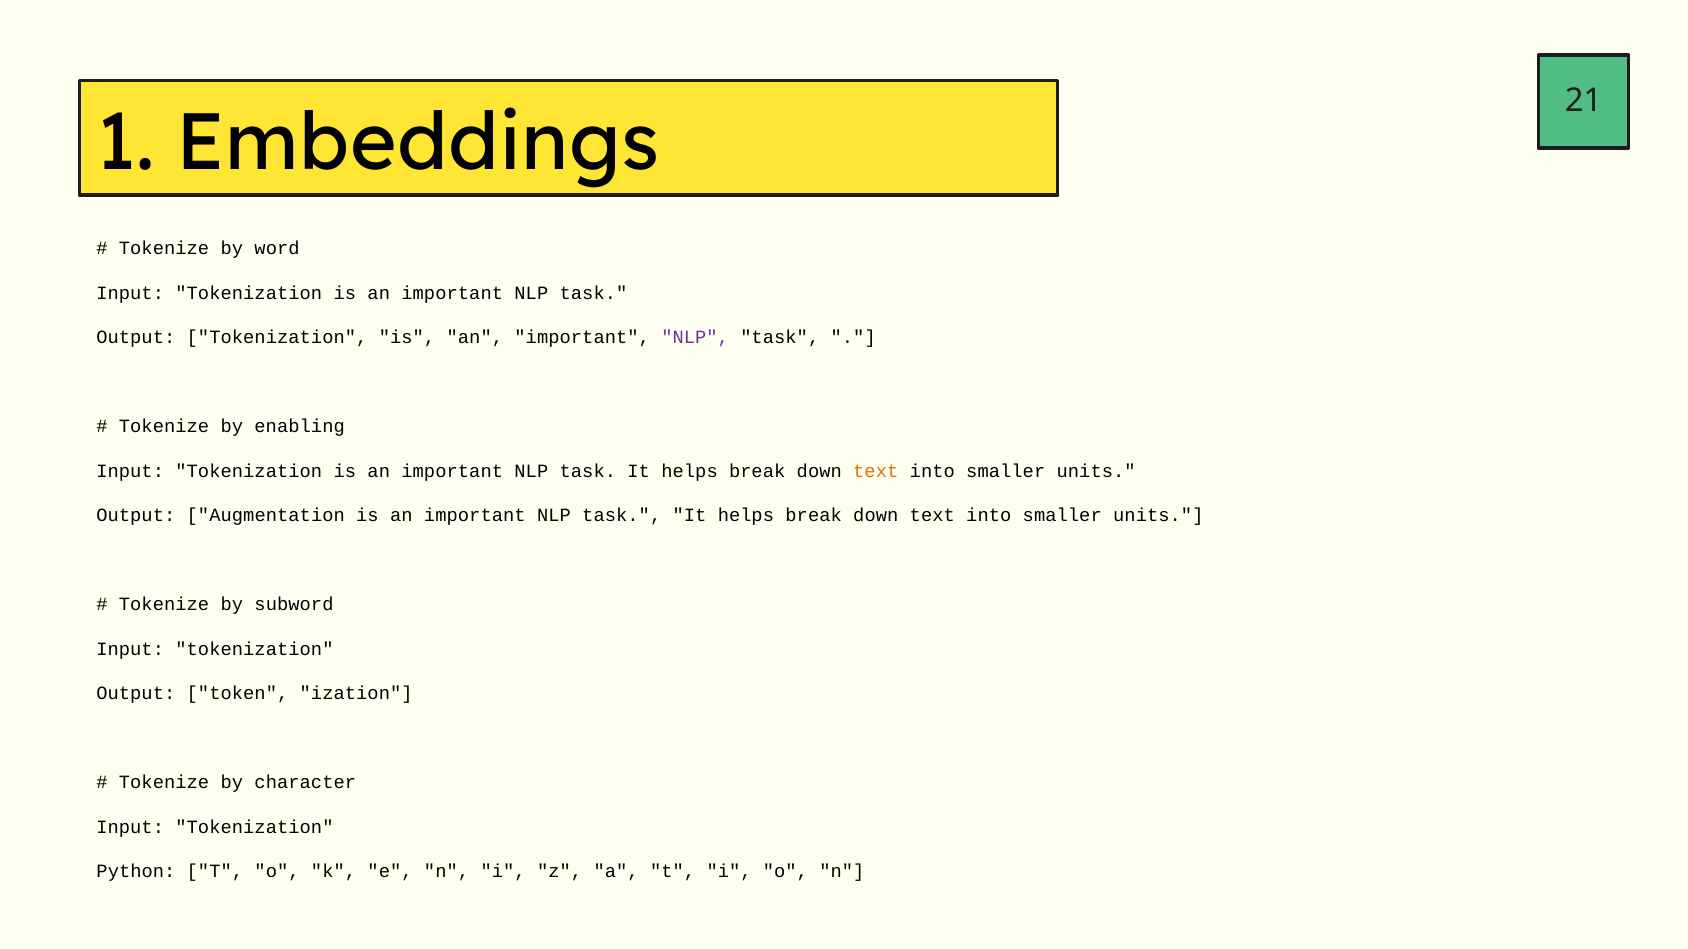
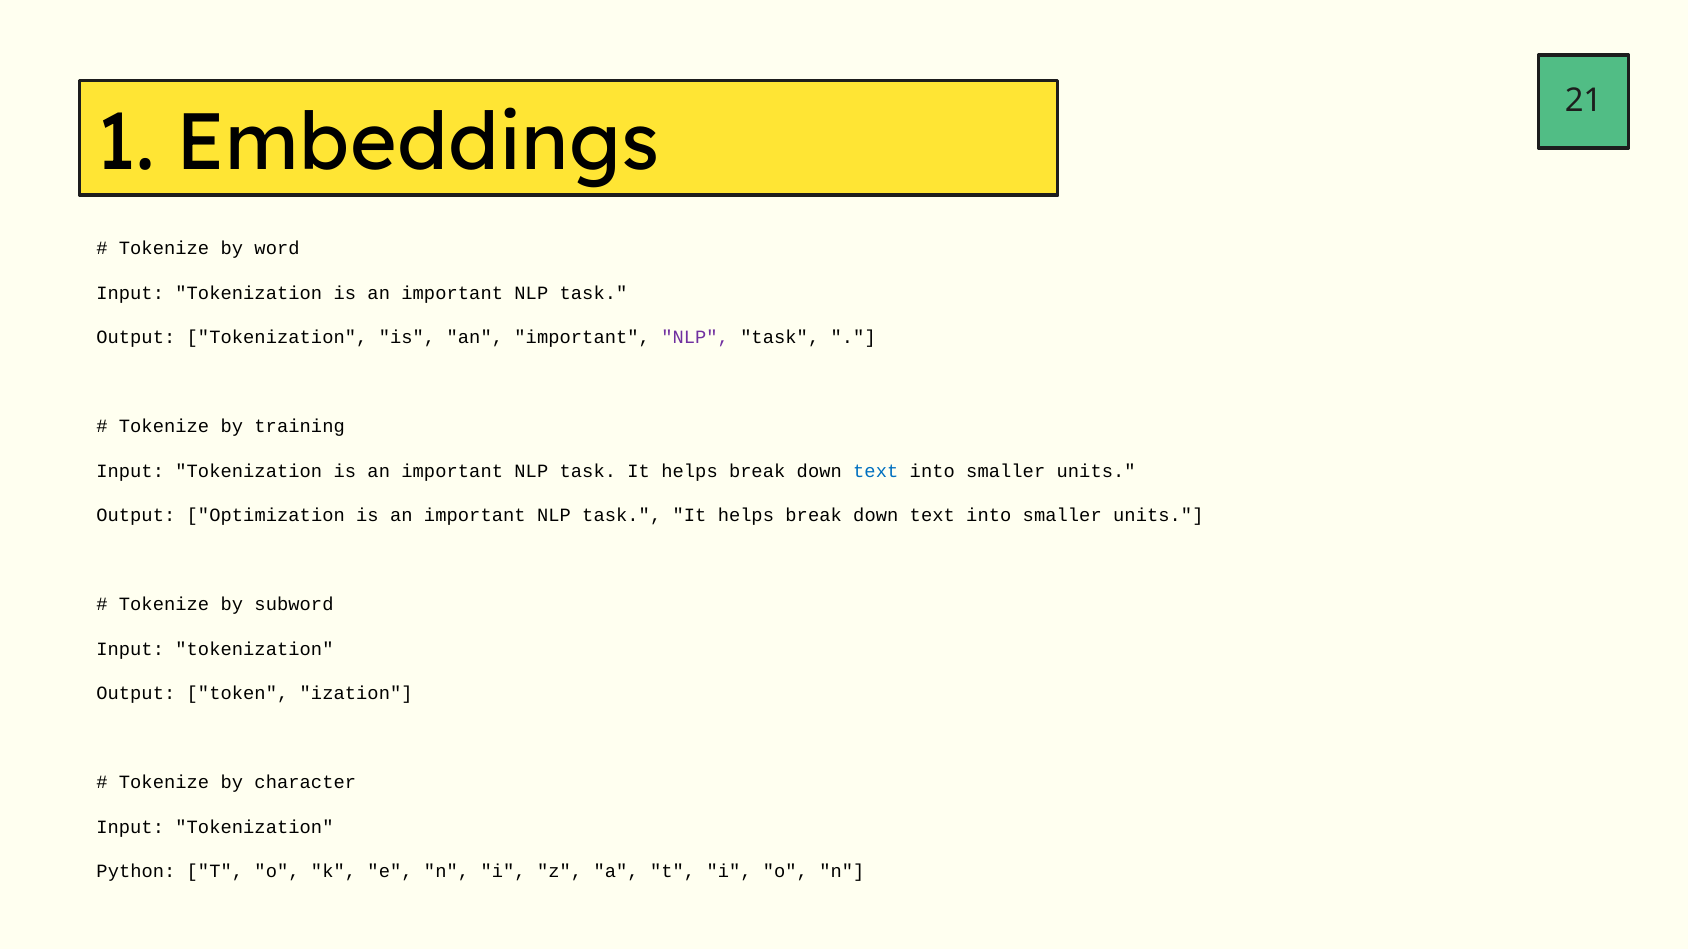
enabling: enabling -> training (300, 427)
text colour: orange -> blue (876, 471)
Augmentation: Augmentation -> Optimization (266, 516)
